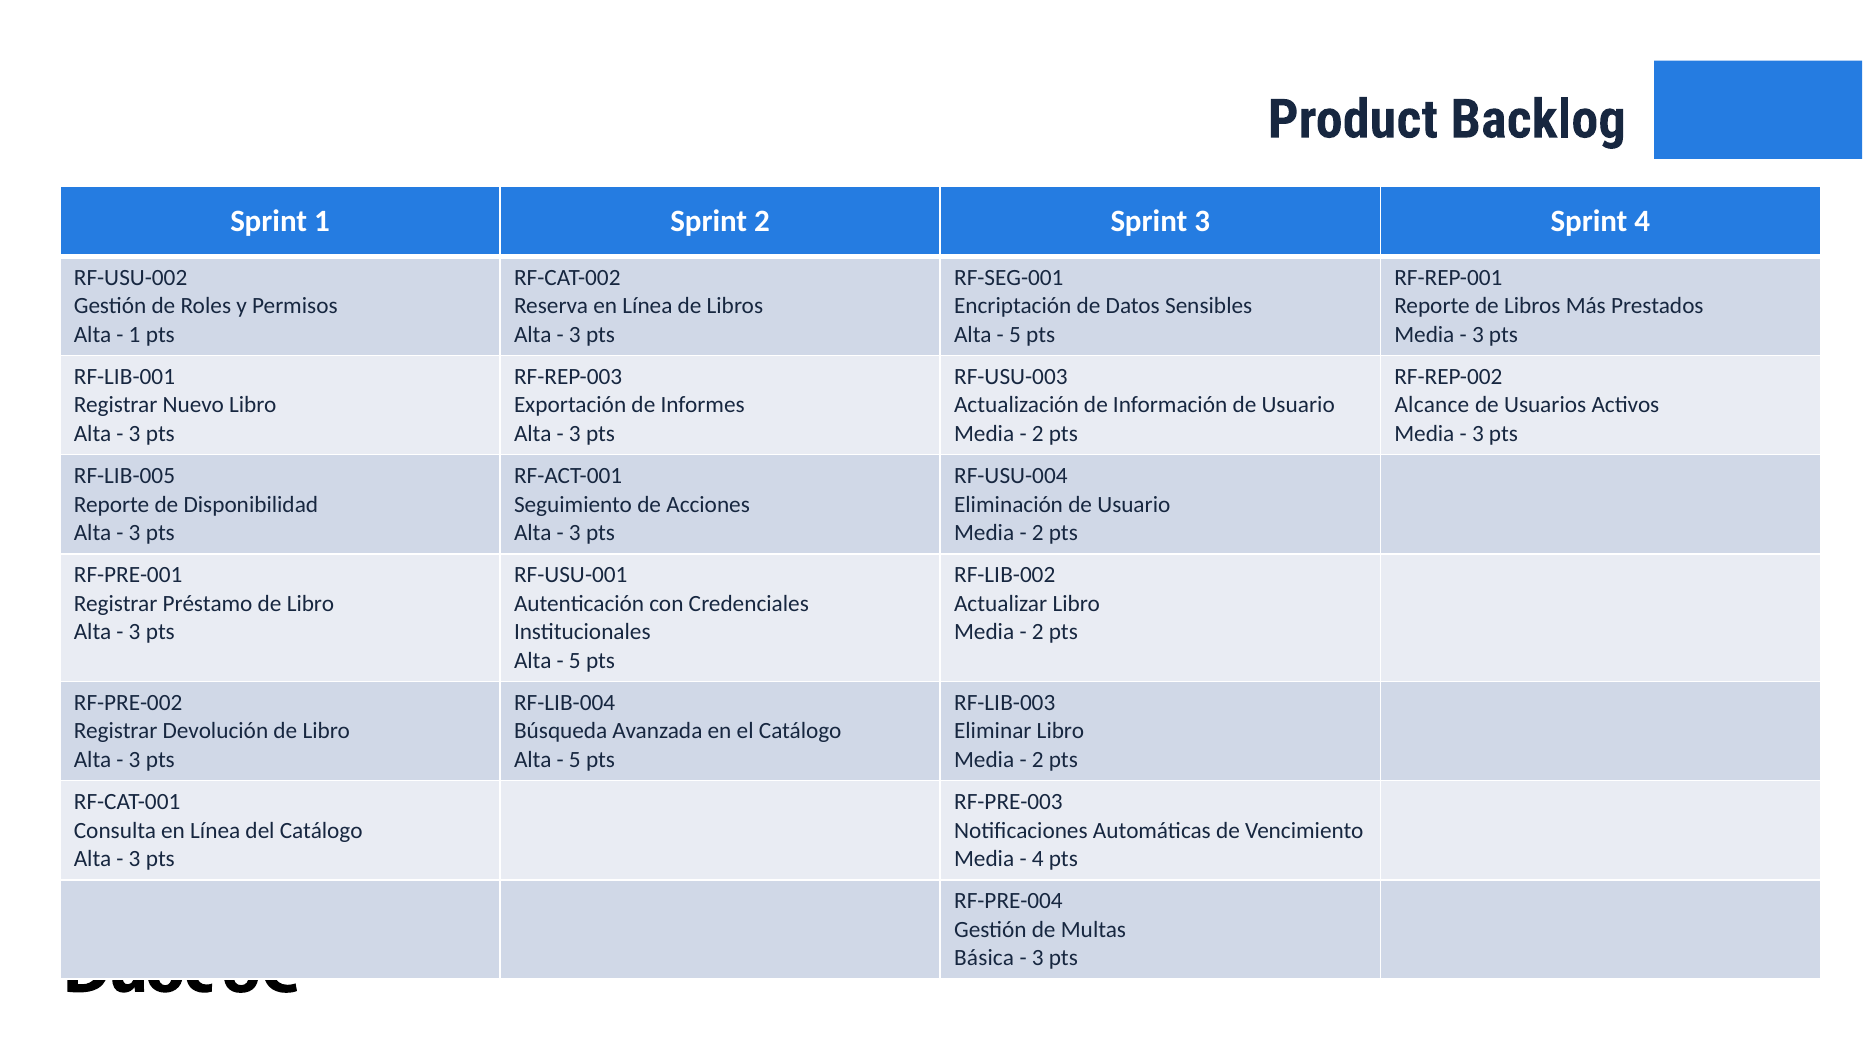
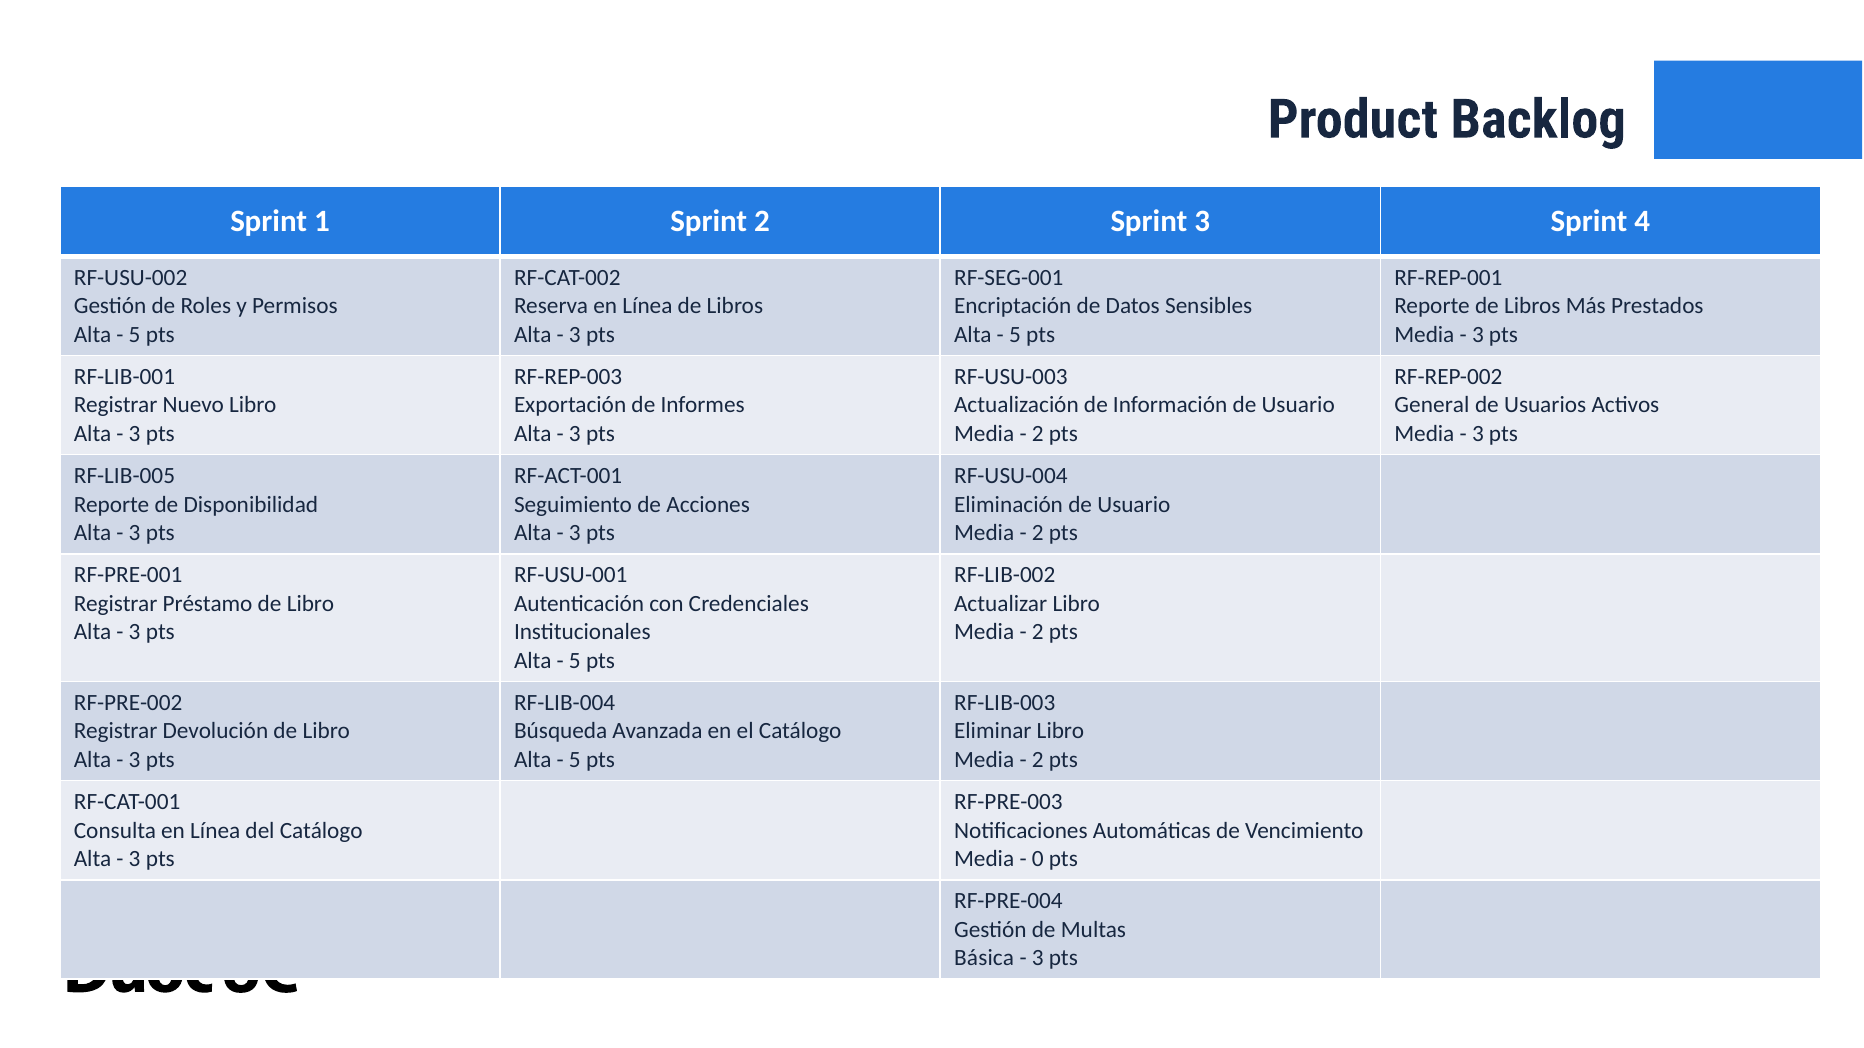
1: 1 -> 5 (135, 335)
Alcance: Alcance -> General (1432, 405)
4: 4 -> 0 (1038, 859)
